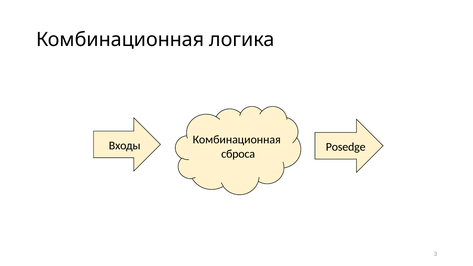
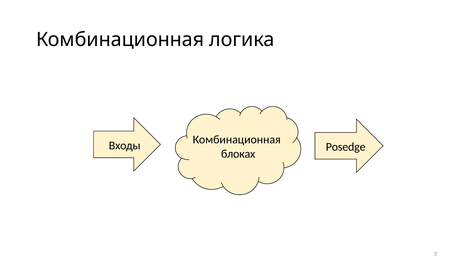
сброса: сброса -> блоках (238, 154)
